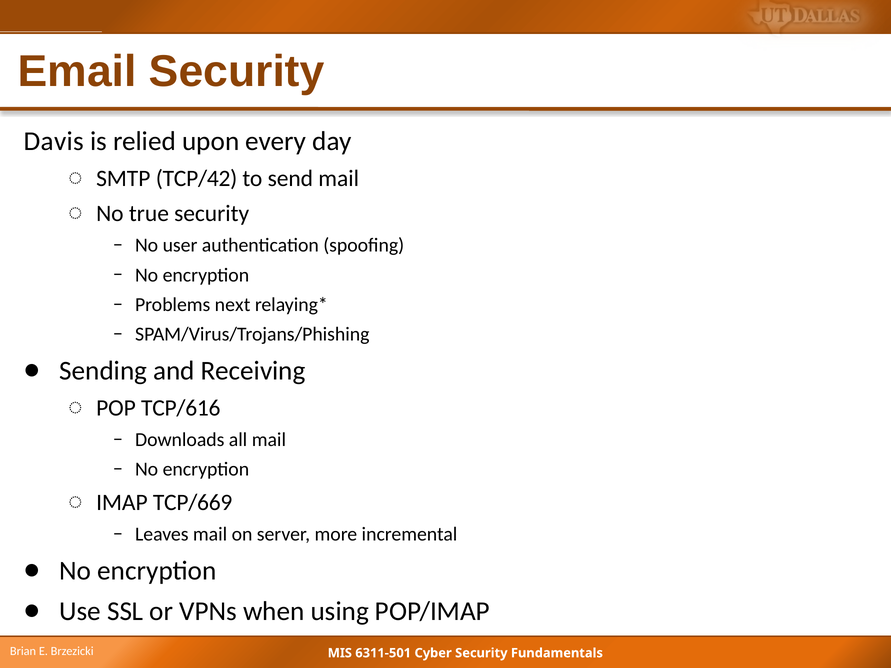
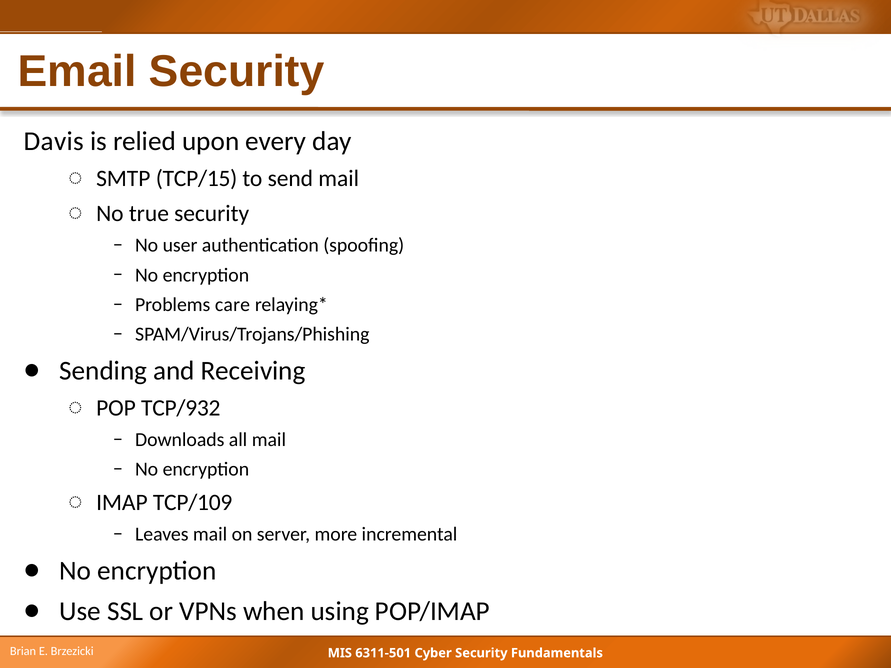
TCP/42: TCP/42 -> TCP/15 (197, 179)
next: next -> care (233, 305)
TCP/616: TCP/616 -> TCP/932 (181, 408)
TCP/669: TCP/669 -> TCP/109 (193, 503)
